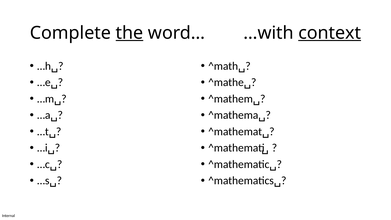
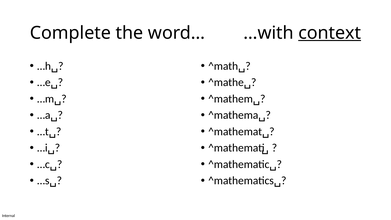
the underline: present -> none (130, 33)
